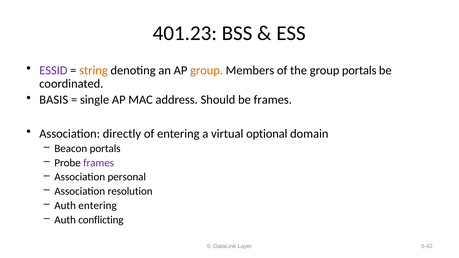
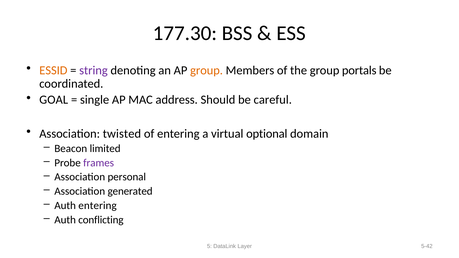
401.23: 401.23 -> 177.30 (185, 33)
ESSID colour: purple -> orange (53, 70)
string colour: orange -> purple (93, 70)
BASIS: BASIS -> GOAL (54, 100)
be frames: frames -> careful (273, 100)
directly: directly -> twisted (122, 134)
Beacon portals: portals -> limited (105, 149)
resolution: resolution -> generated (130, 191)
